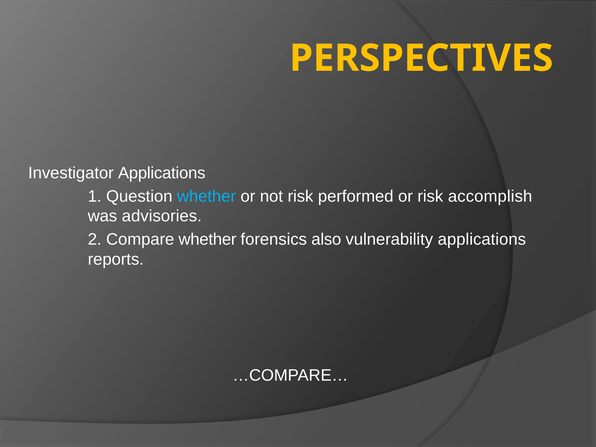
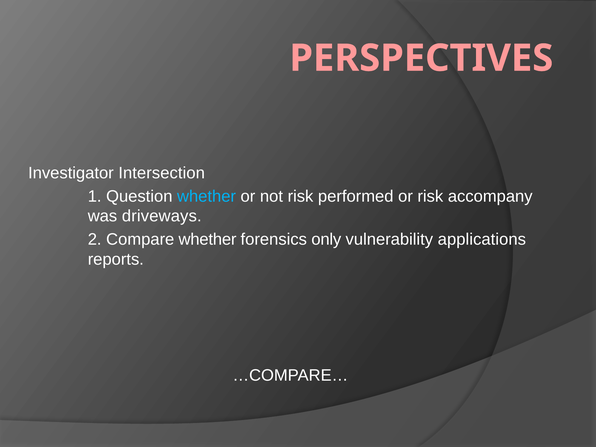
PERSPECTIVES colour: yellow -> pink (421, 58)
Investigator Applications: Applications -> Intersection (162, 173)
accomplish: accomplish -> accompany (490, 196)
advisories: advisories -> driveways (162, 216)
also: also -> only (326, 239)
